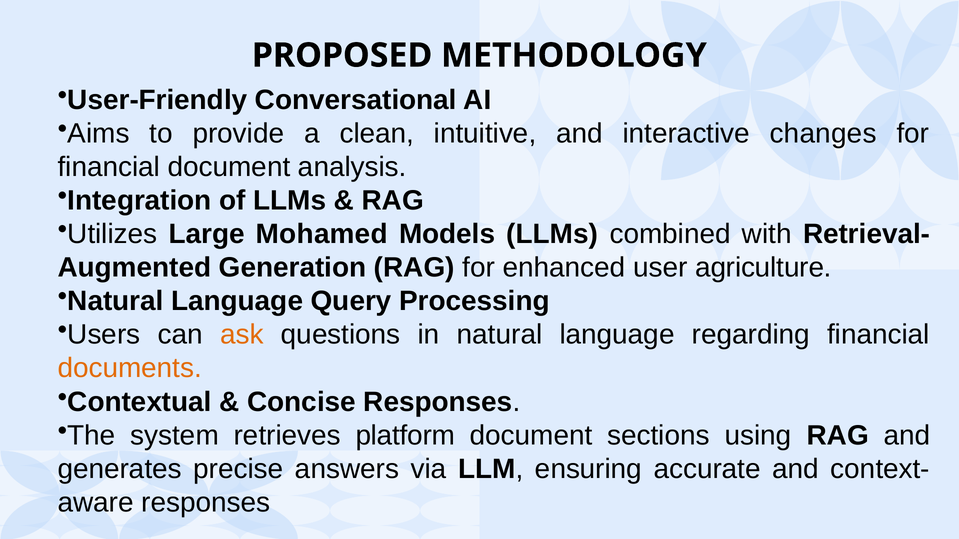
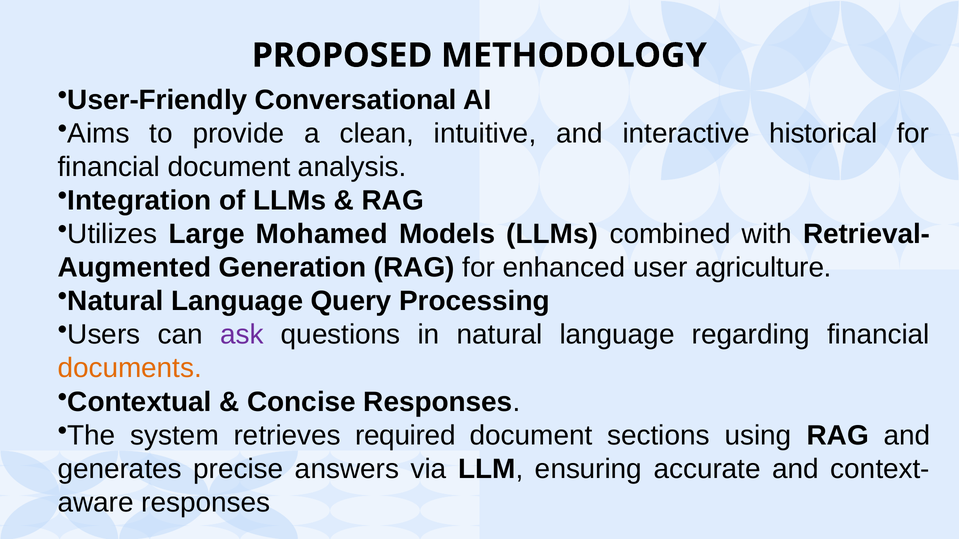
changes: changes -> historical (823, 133)
ask colour: orange -> purple (242, 335)
platform: platform -> required (405, 436)
